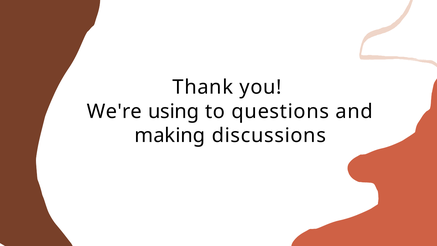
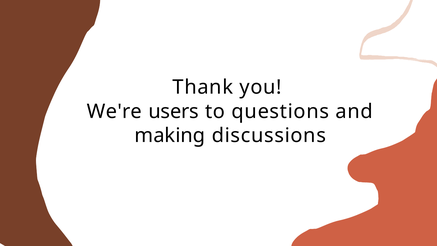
using: using -> users (174, 111)
